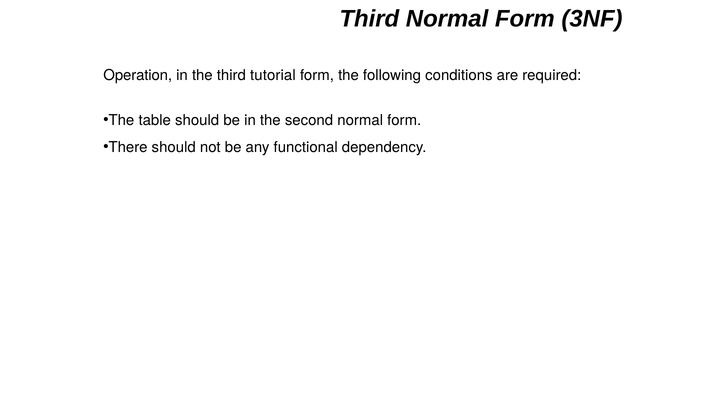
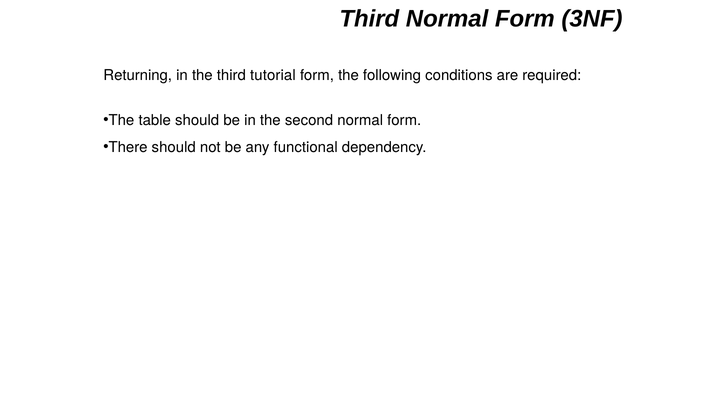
Operation: Operation -> Returning (138, 75)
